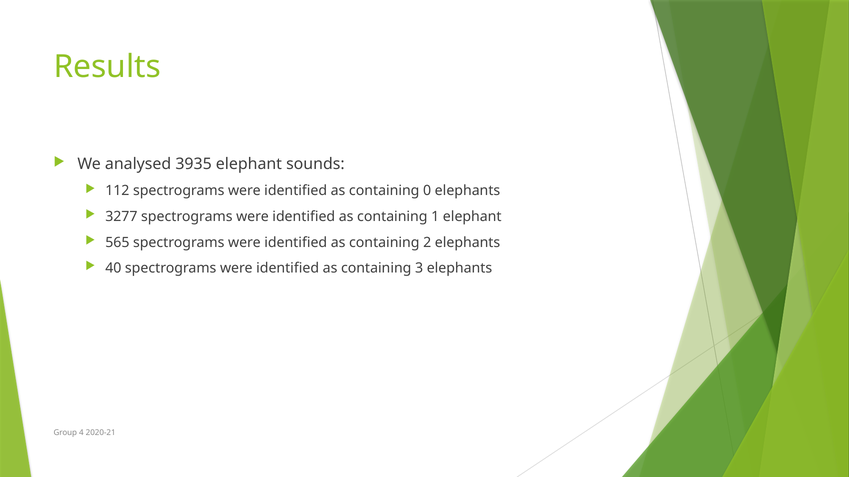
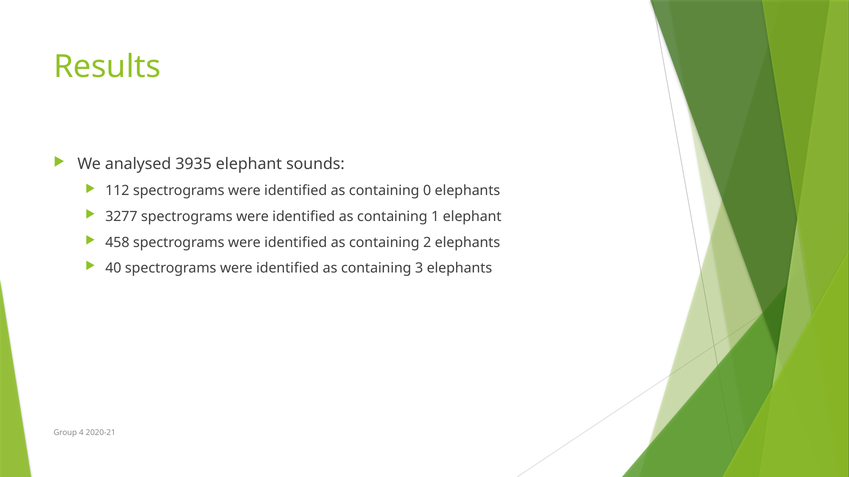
565: 565 -> 458 (117, 243)
